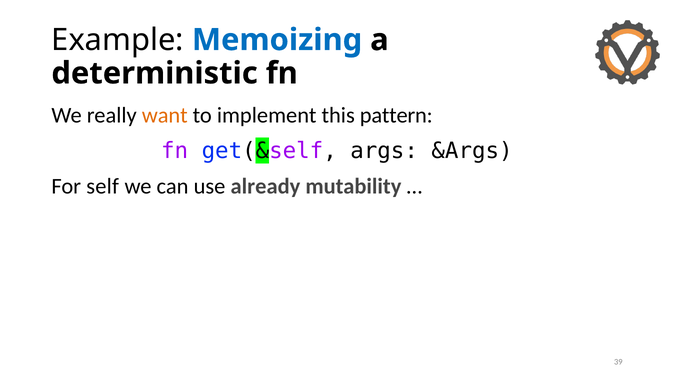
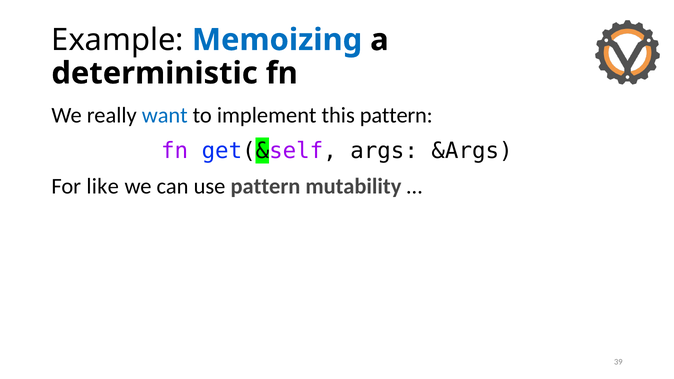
want colour: orange -> blue (165, 115)
self: self -> like (103, 187)
use already: already -> pattern (265, 187)
